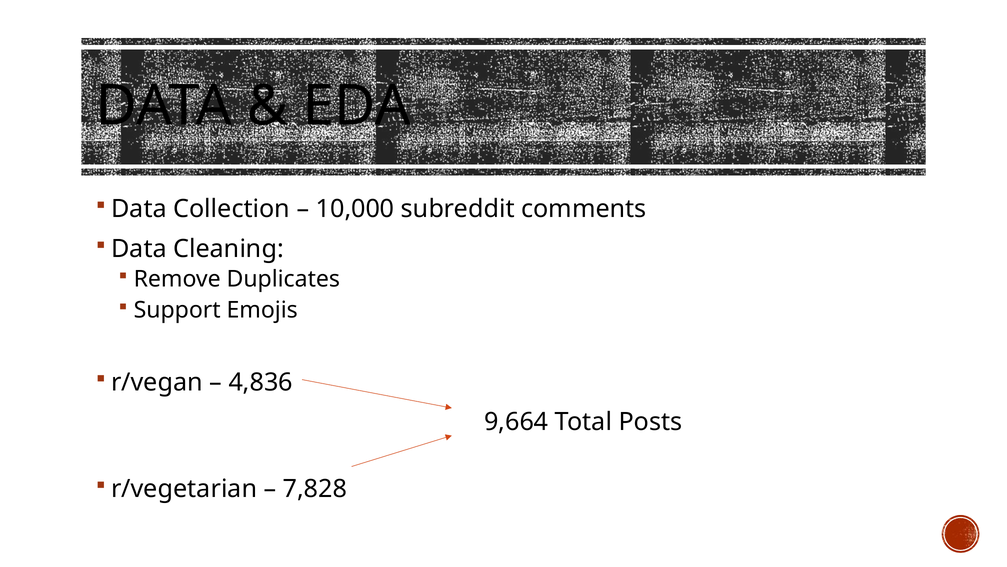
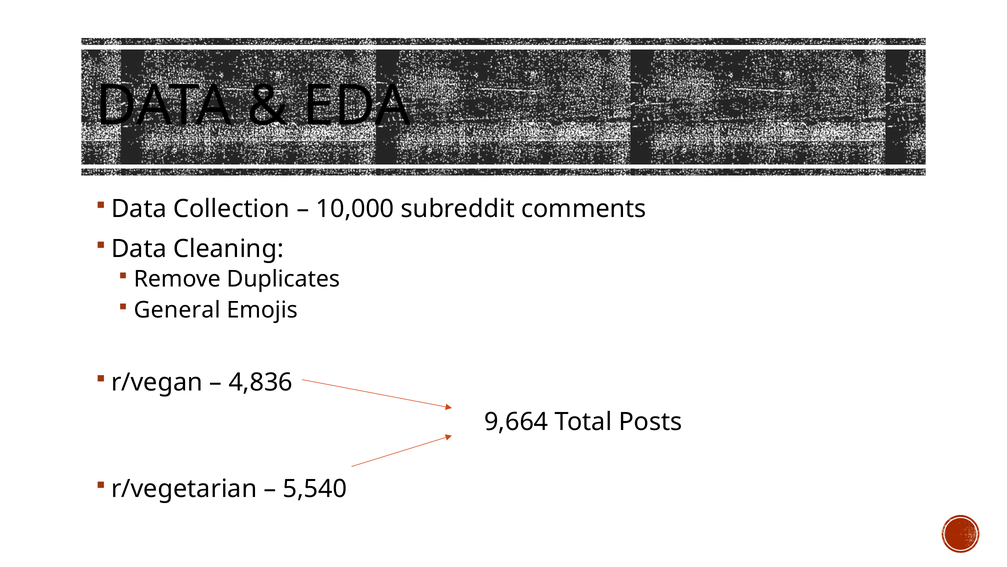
Support: Support -> General (177, 310)
7,828: 7,828 -> 5,540 (315, 489)
